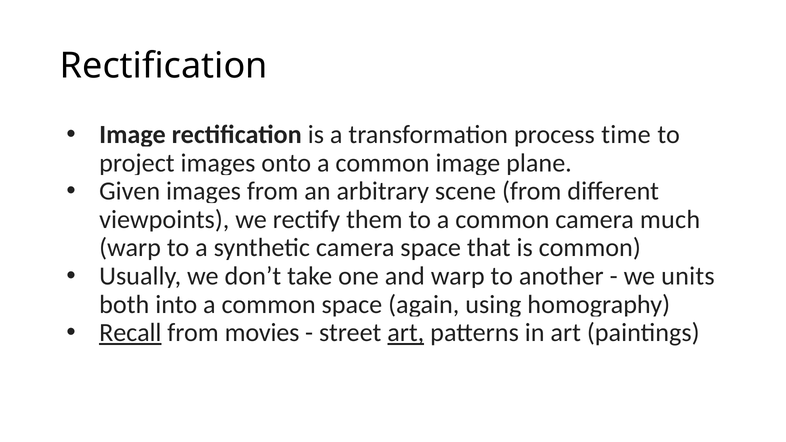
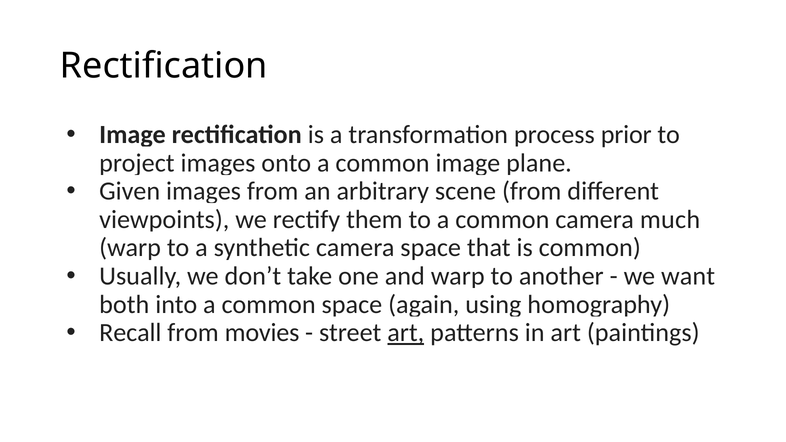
time: time -> prior (626, 135)
units: units -> want (688, 276)
Recall underline: present -> none (130, 333)
